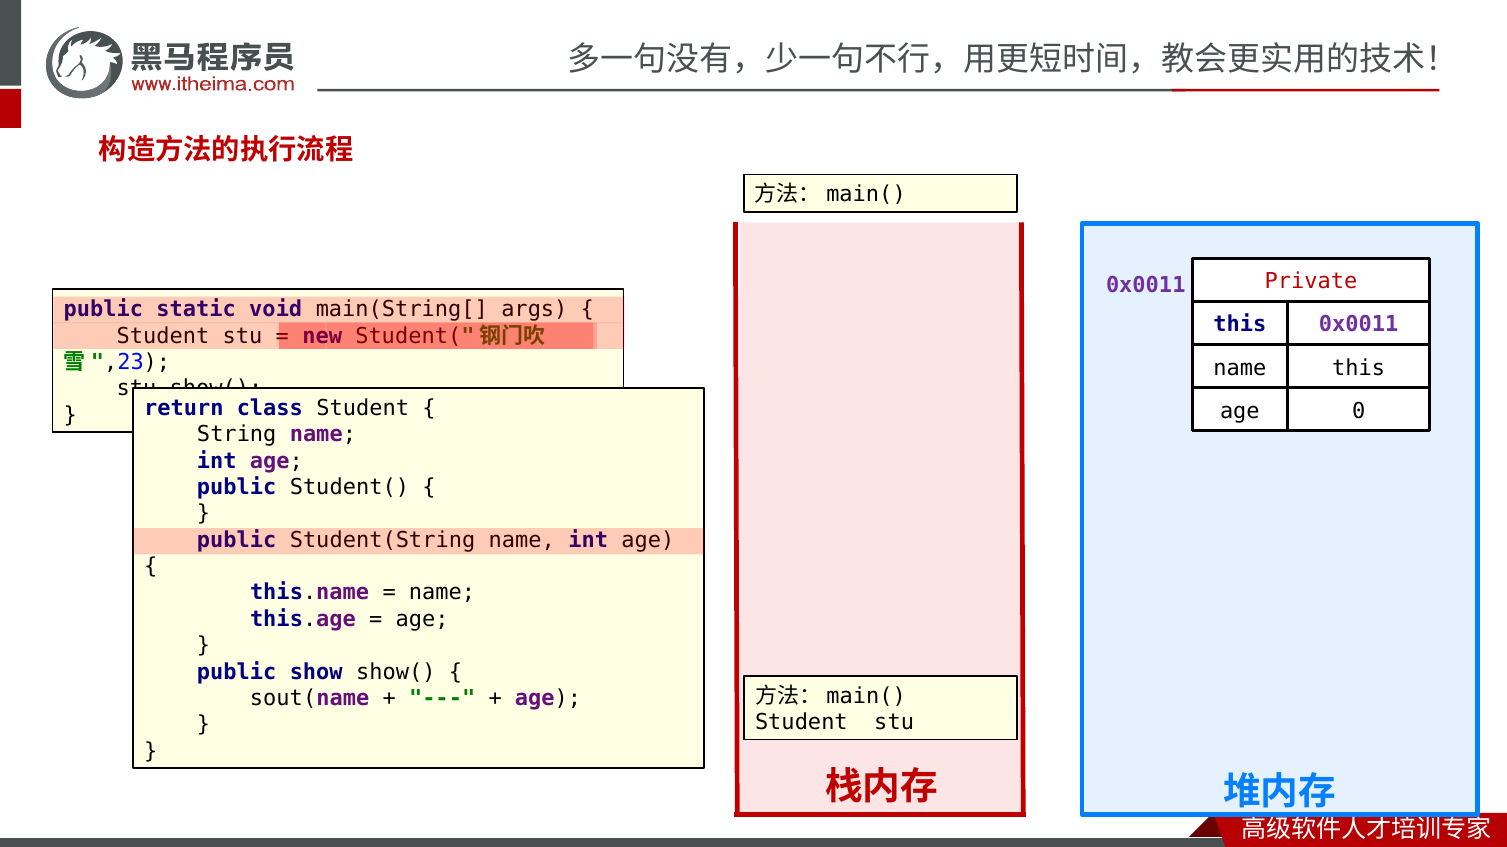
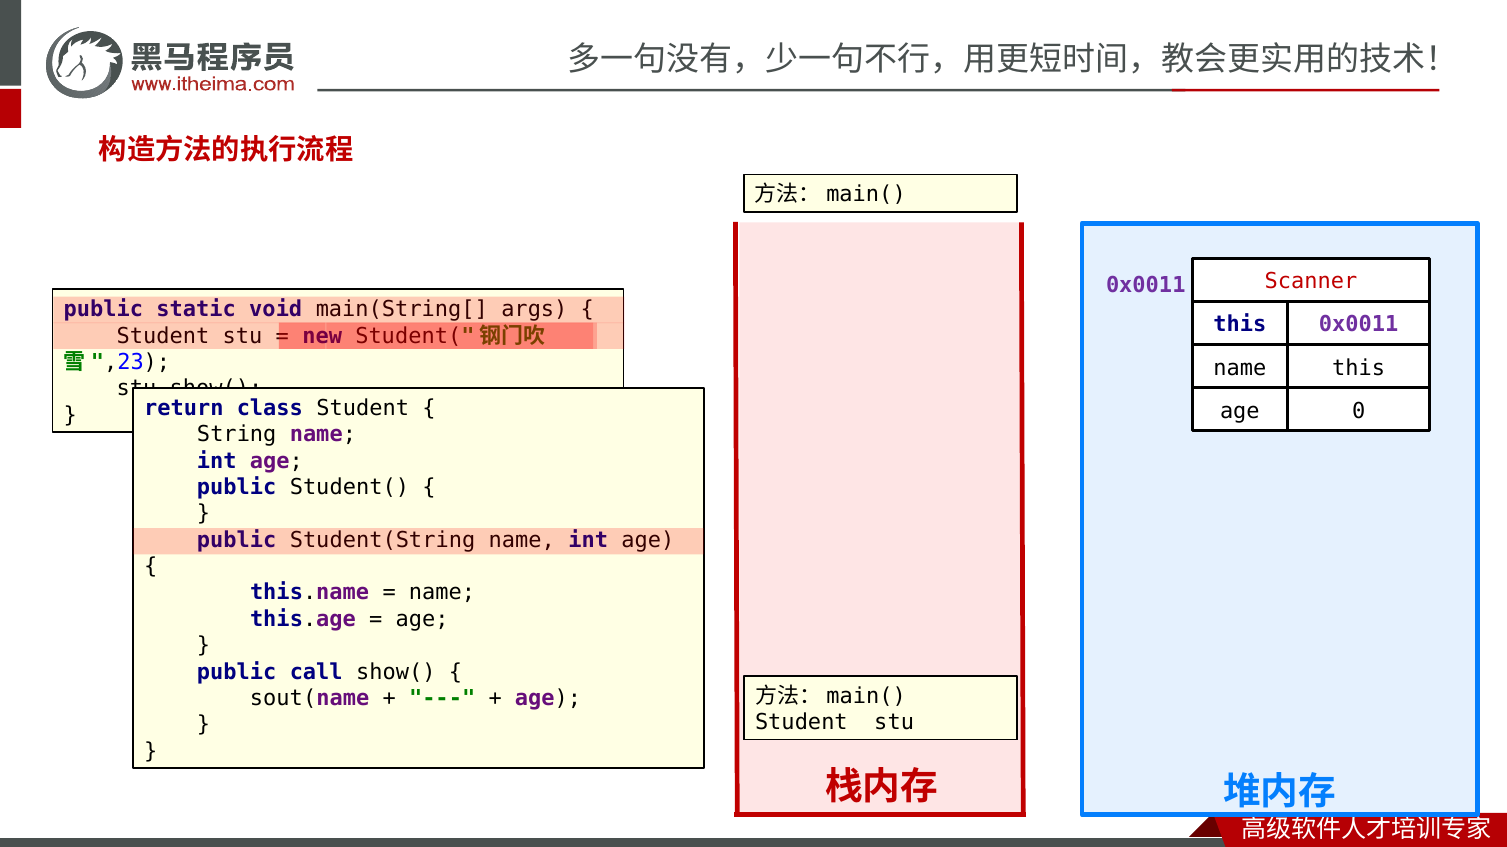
Private: Private -> Scanner (1311, 282)
show: show -> call (316, 672)
